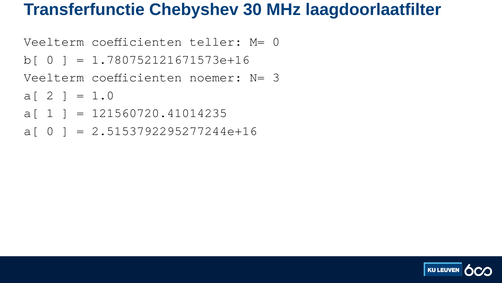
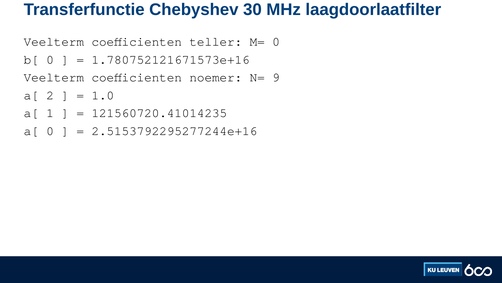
3: 3 -> 9 (276, 77)
